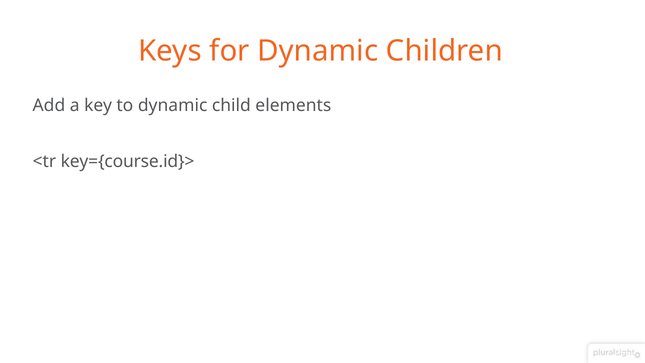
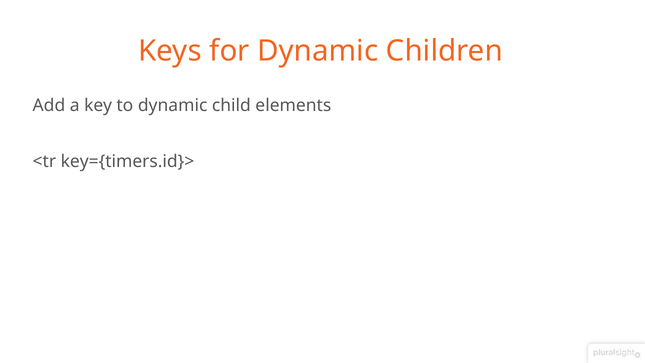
key={course.id}>: key={course.id}> -> key={timers.id}> (127, 161)
